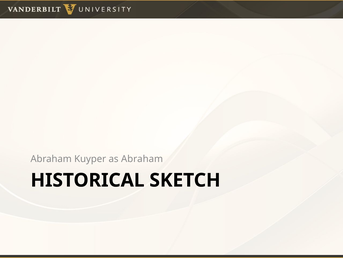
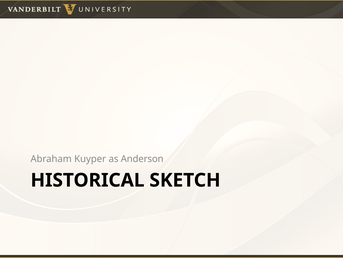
as Abraham: Abraham -> Anderson (142, 159)
